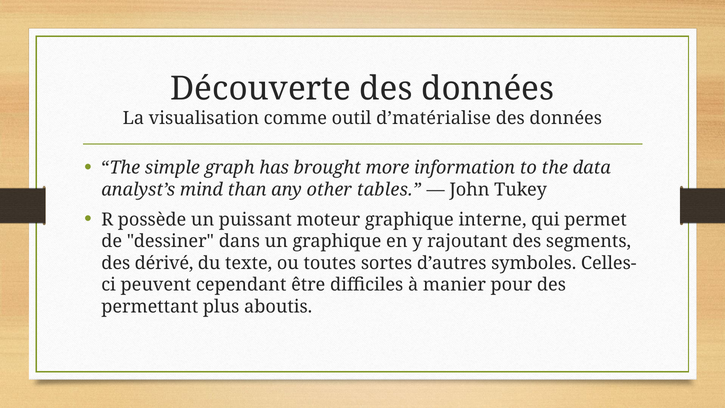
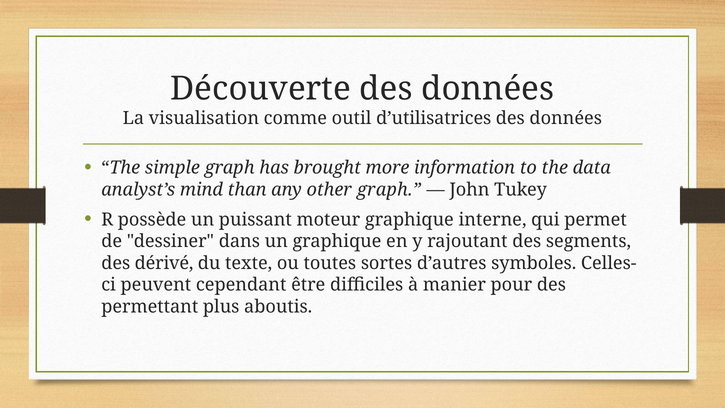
d’matérialise: d’matérialise -> d’utilisatrices (434, 118)
other tables: tables -> graph (389, 190)
